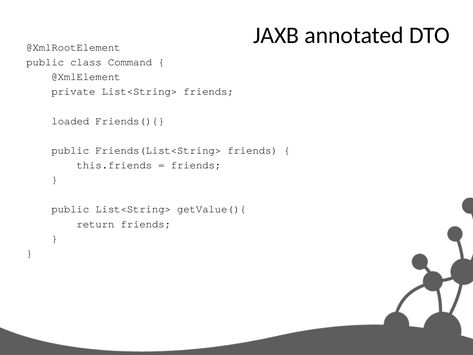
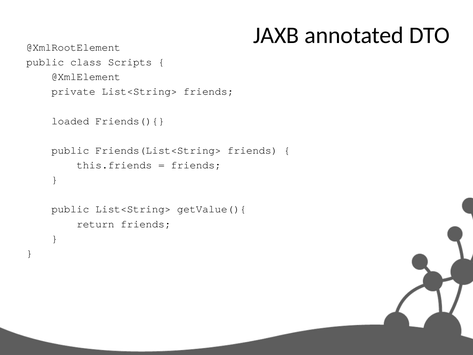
Command: Command -> Scripts (130, 62)
